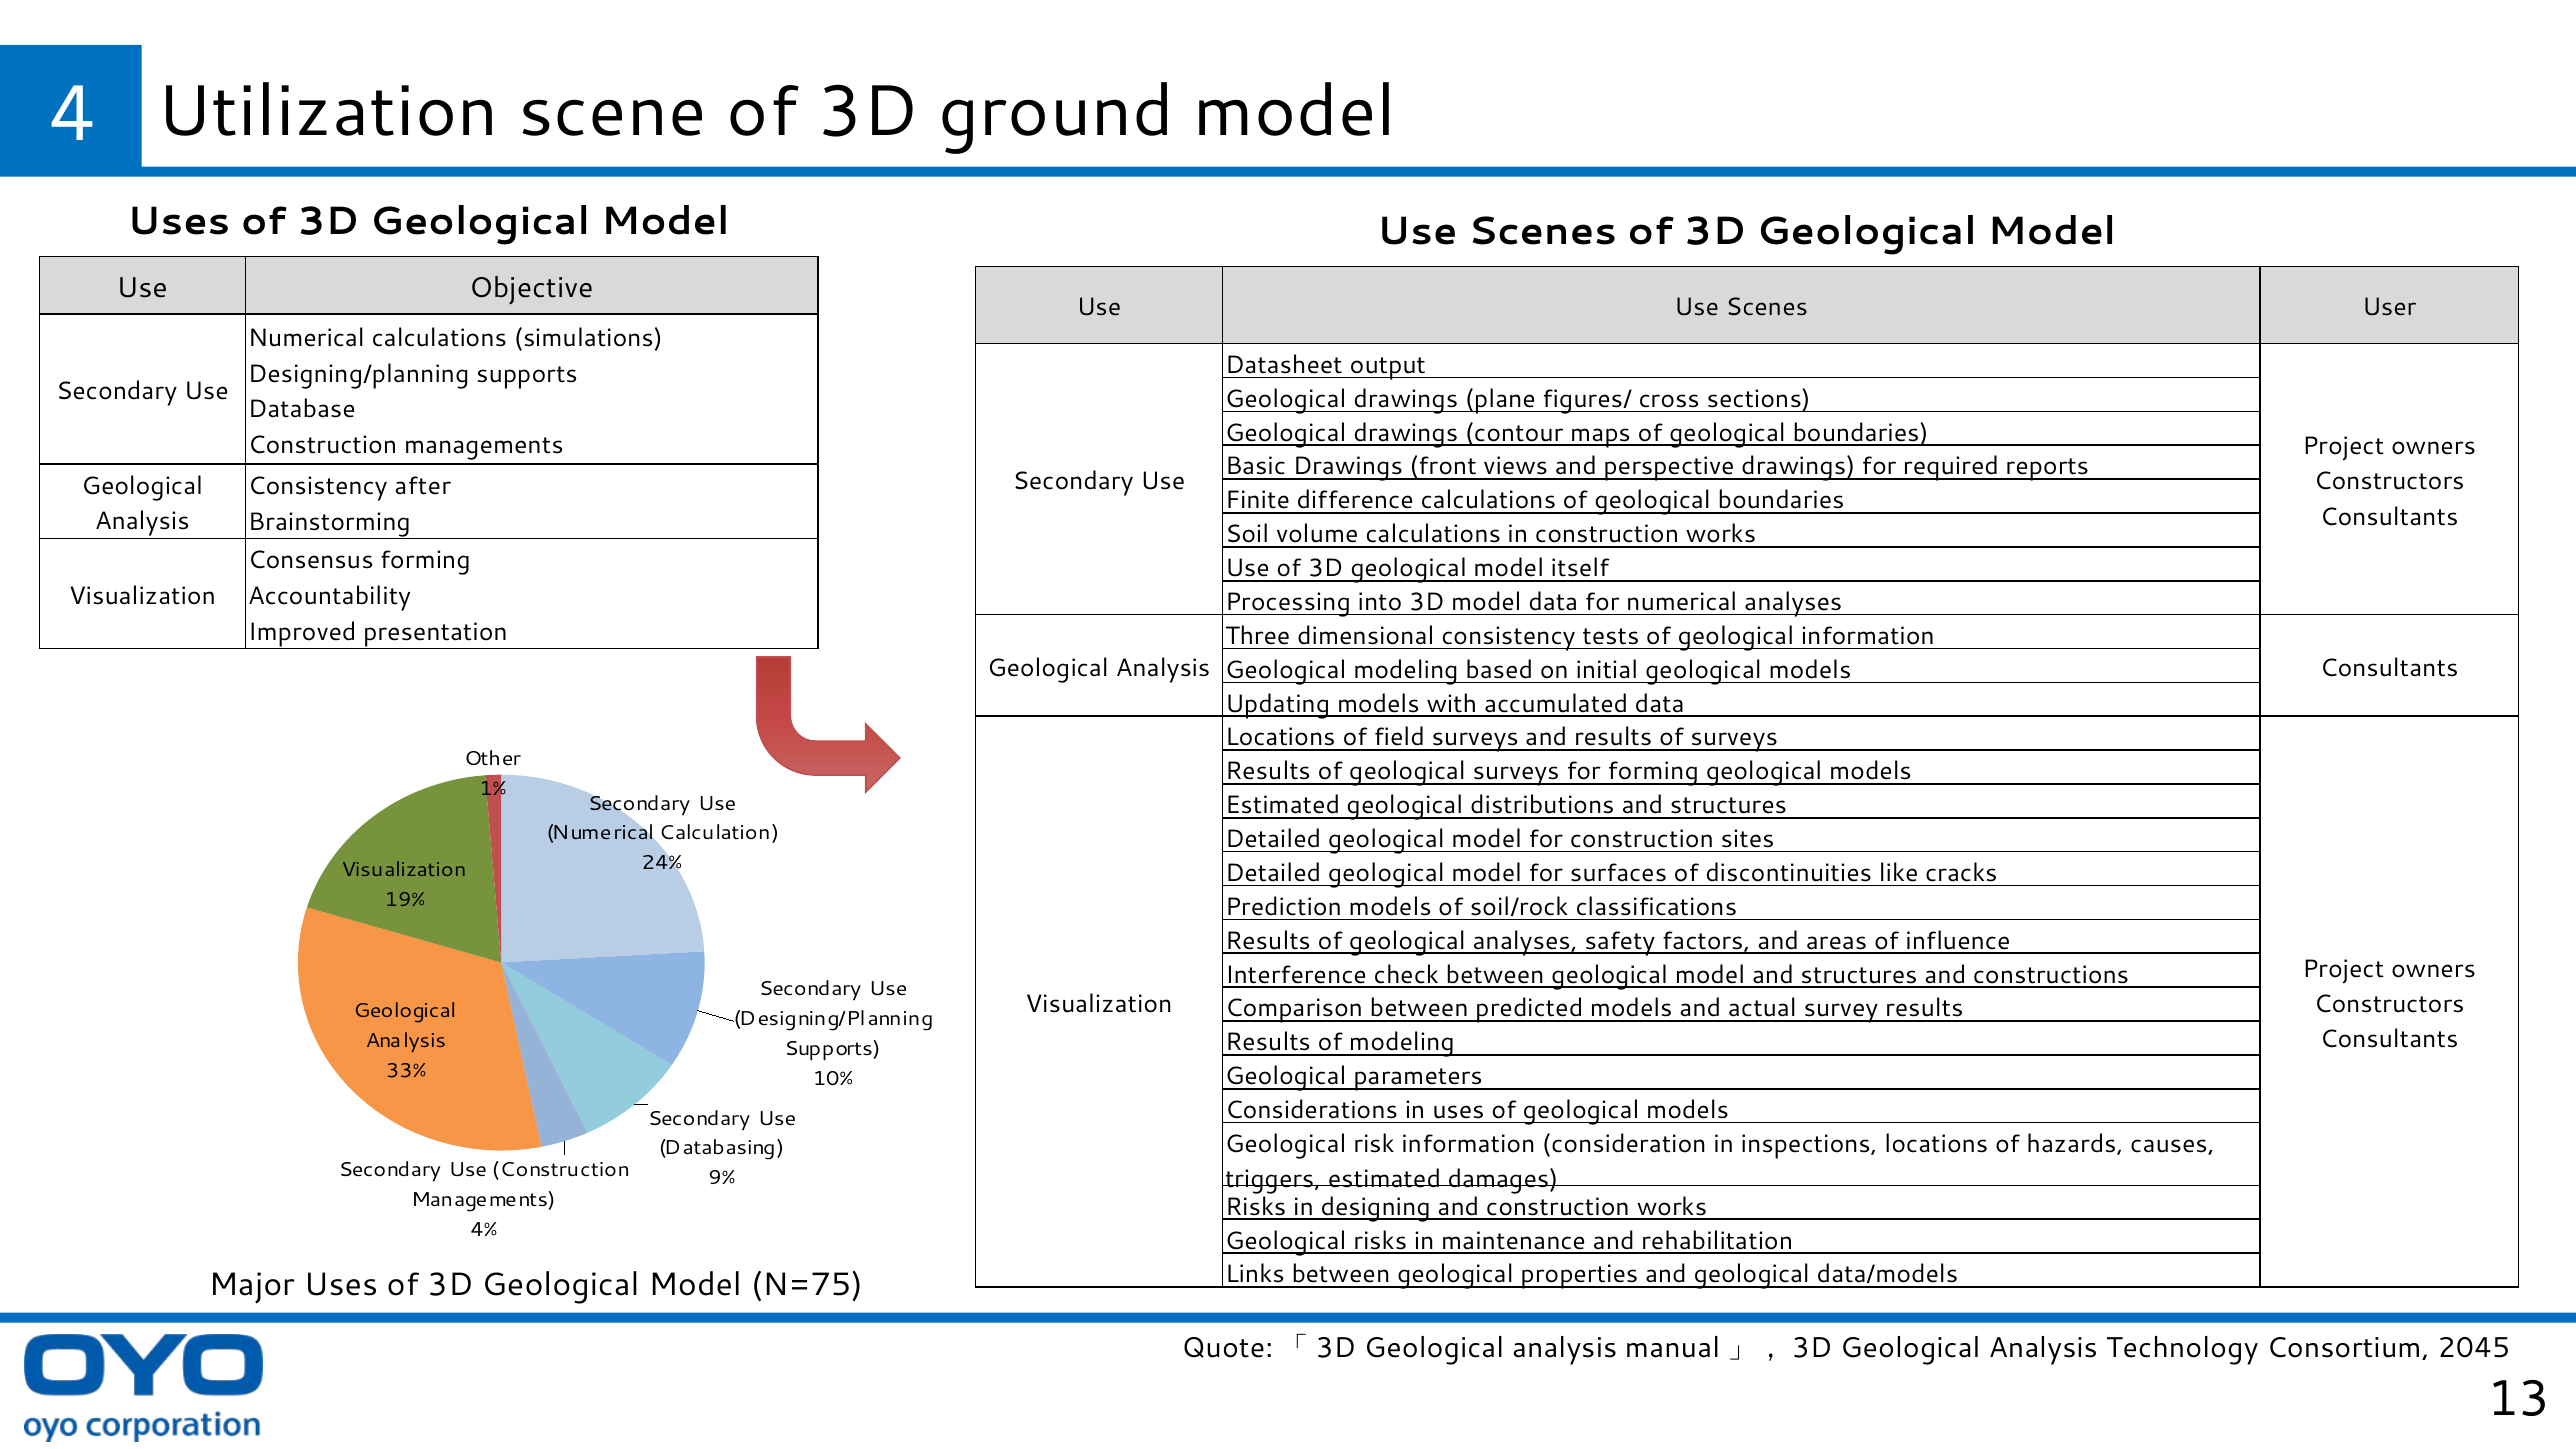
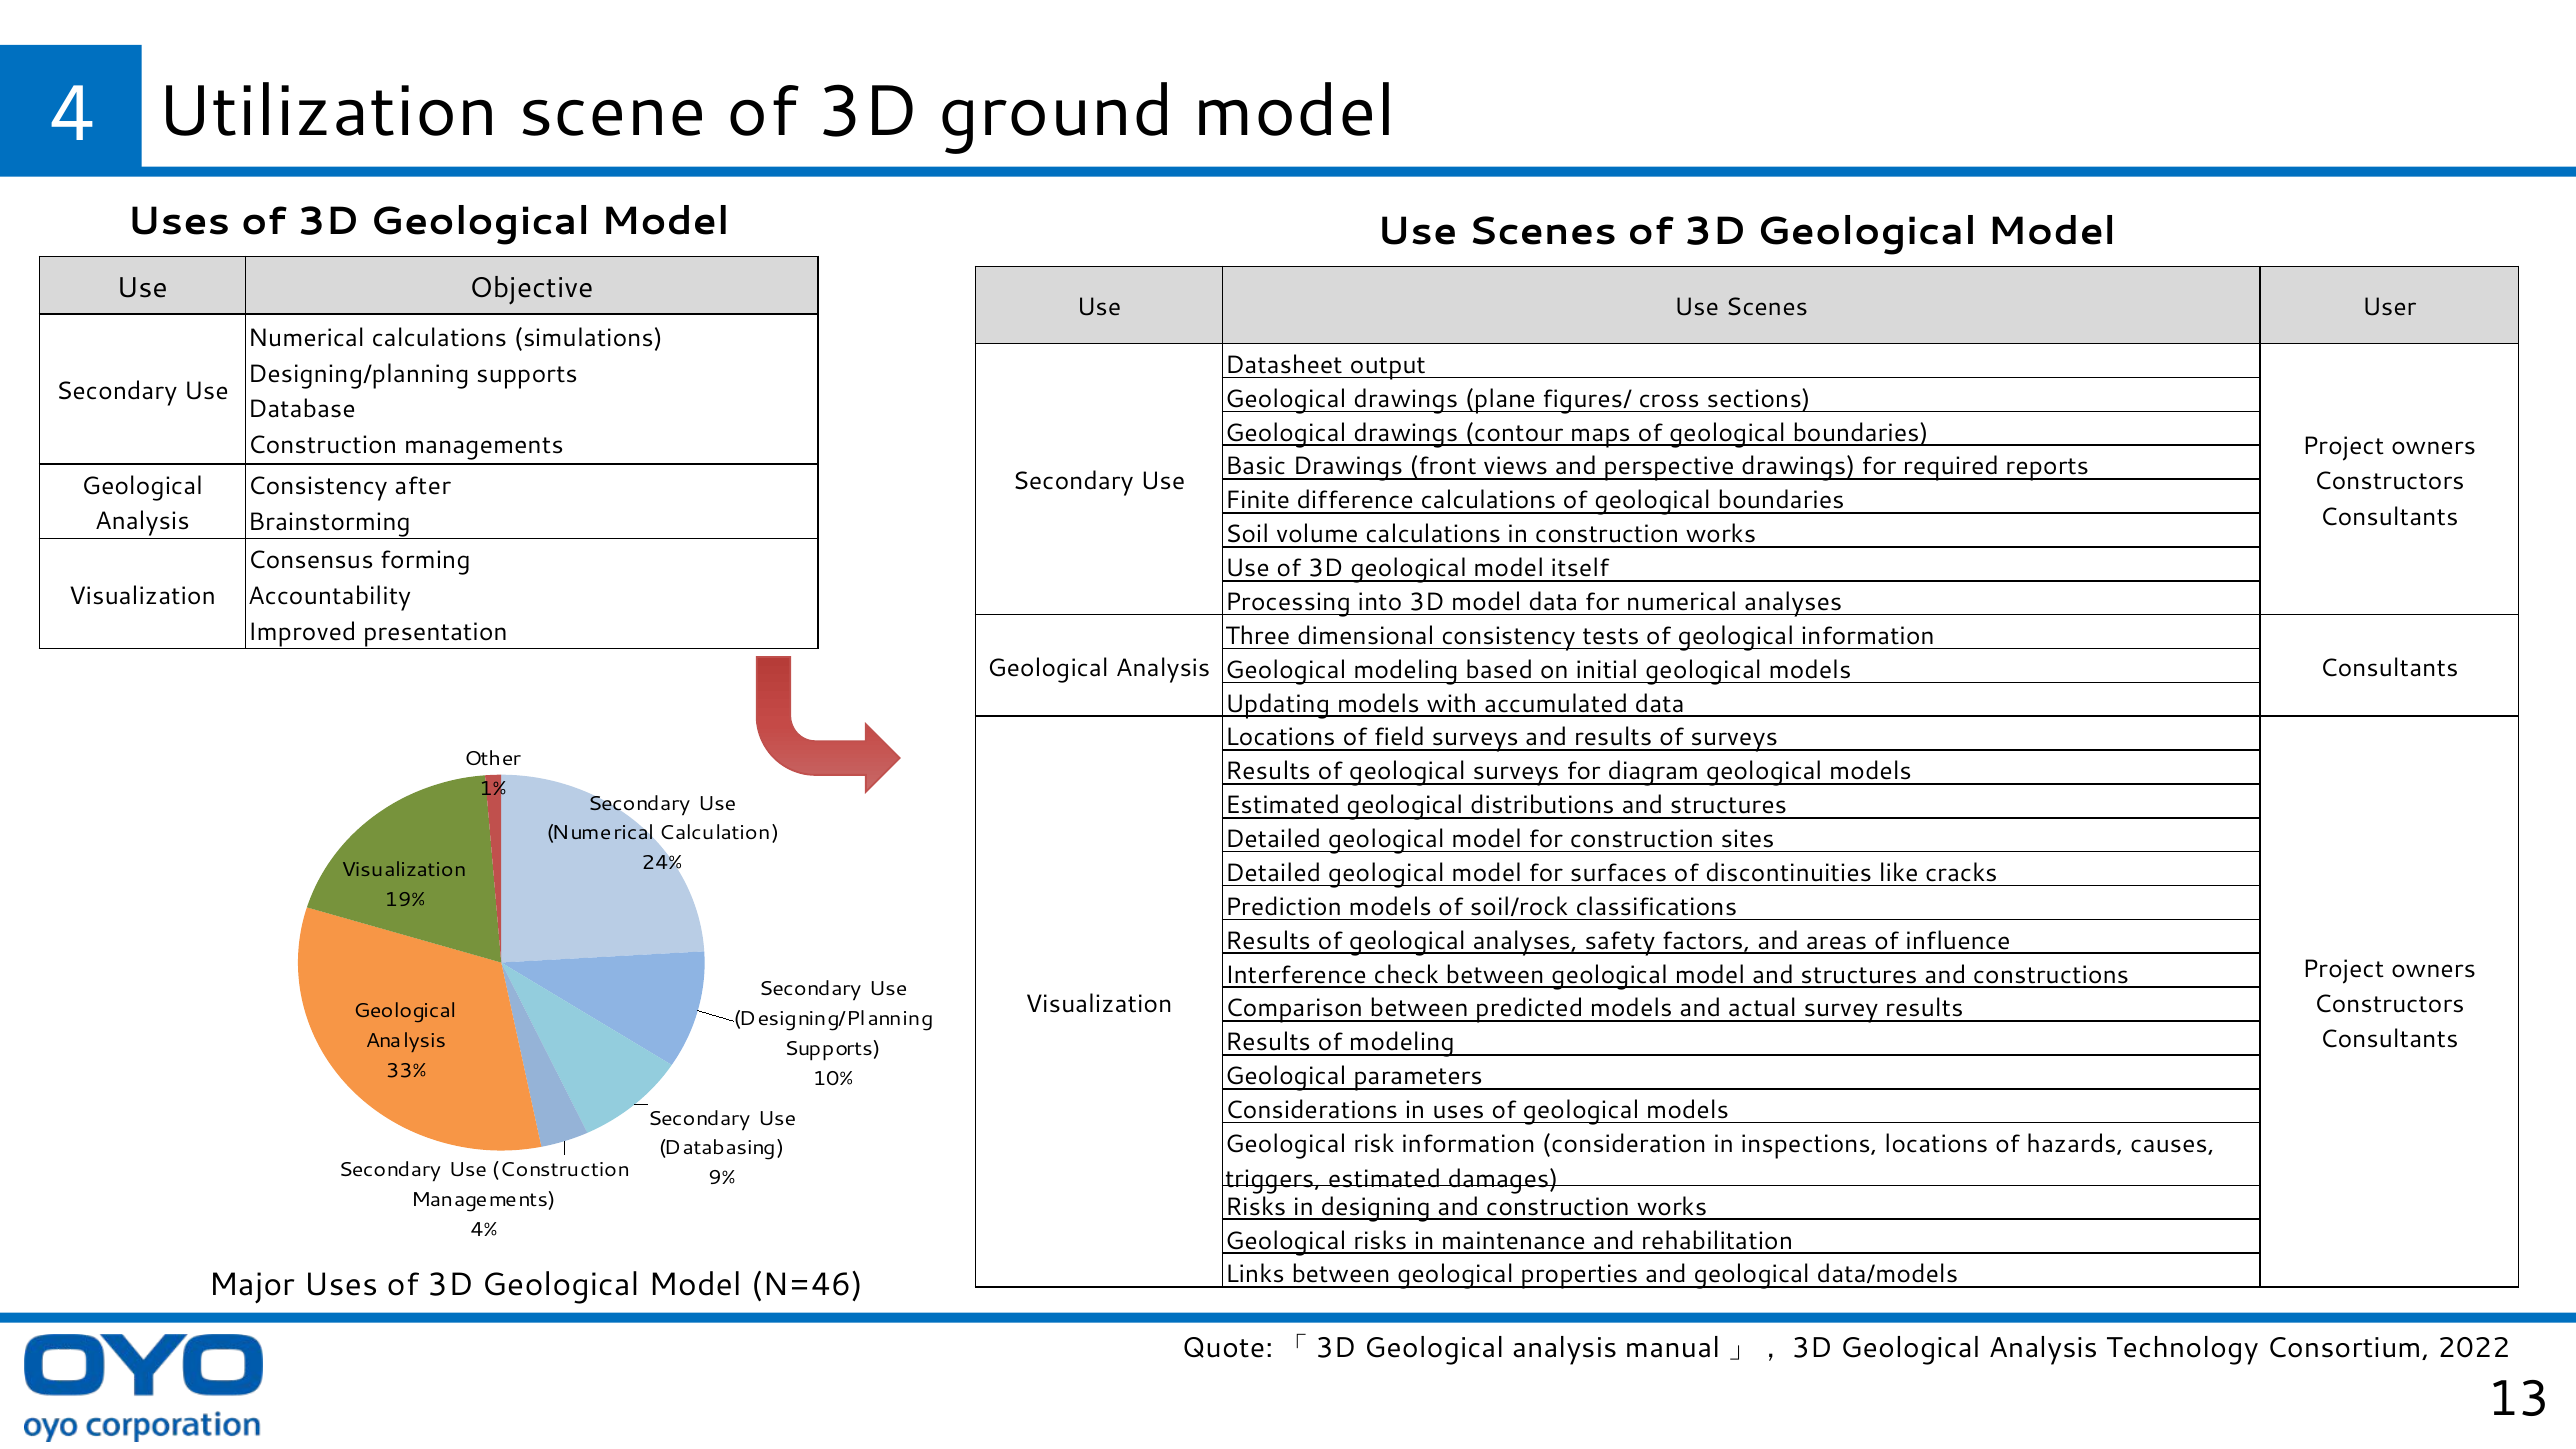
for forming: forming -> diagram (1653, 772)
N=75: N=75 -> N=46 (807, 1285)
2045: 2045 -> 2022 (2474, 1348)
